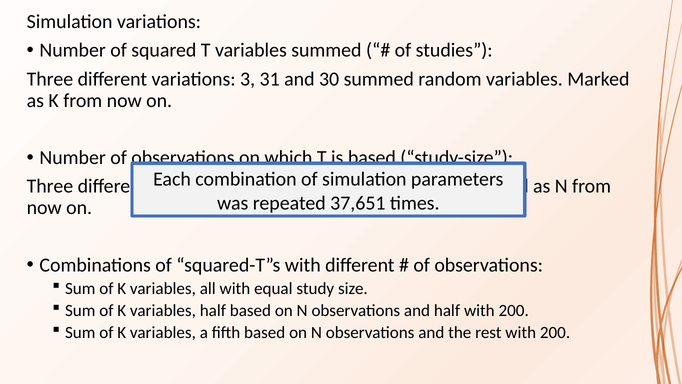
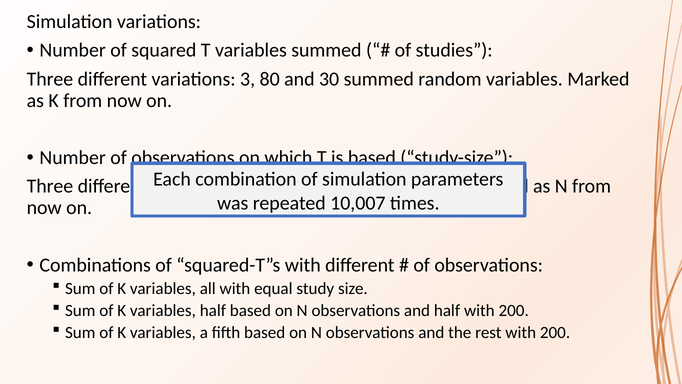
31: 31 -> 80 (270, 79)
37,651: 37,651 -> 10,007 (358, 203)
